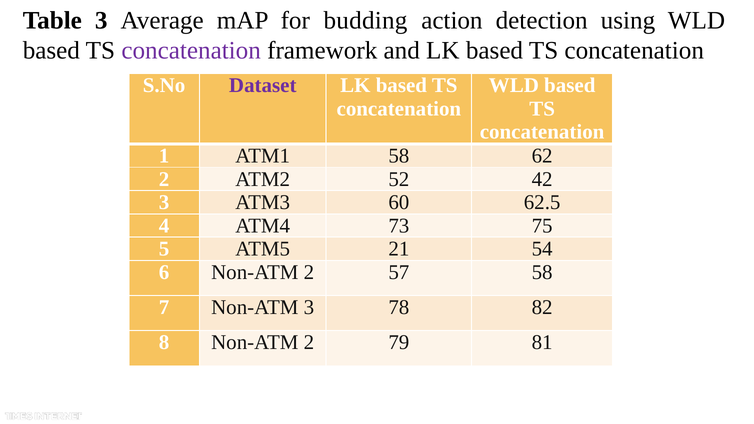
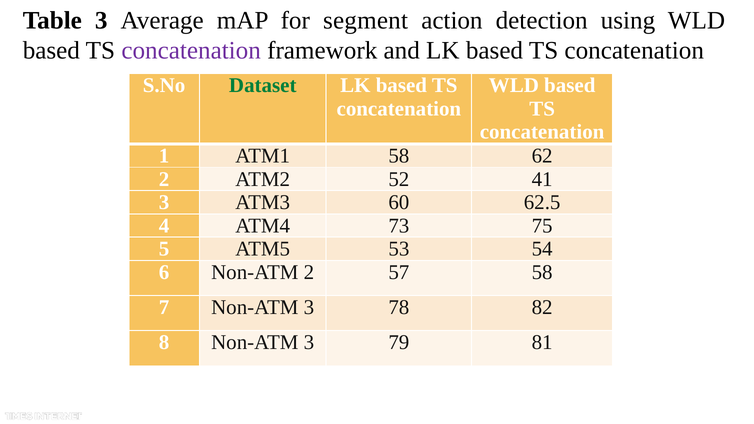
budding: budding -> segment (366, 21)
Dataset colour: purple -> green (263, 86)
42: 42 -> 41 (542, 179)
21: 21 -> 53 (399, 249)
8 Non-ATM 2: 2 -> 3 (309, 343)
